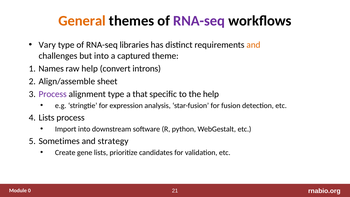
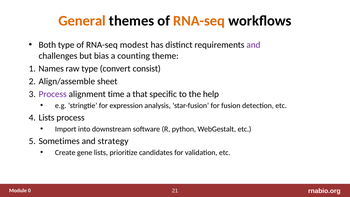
RNA-seq colour: purple -> orange (199, 21)
Vary: Vary -> Both (47, 45)
libraries: libraries -> modest (134, 45)
and colour: orange -> purple (253, 45)
but into: into -> bias (101, 56)
captured: captured -> counting (134, 56)
raw help: help -> type (90, 68)
introns: introns -> consist (147, 68)
alignment type: type -> time (116, 94)
